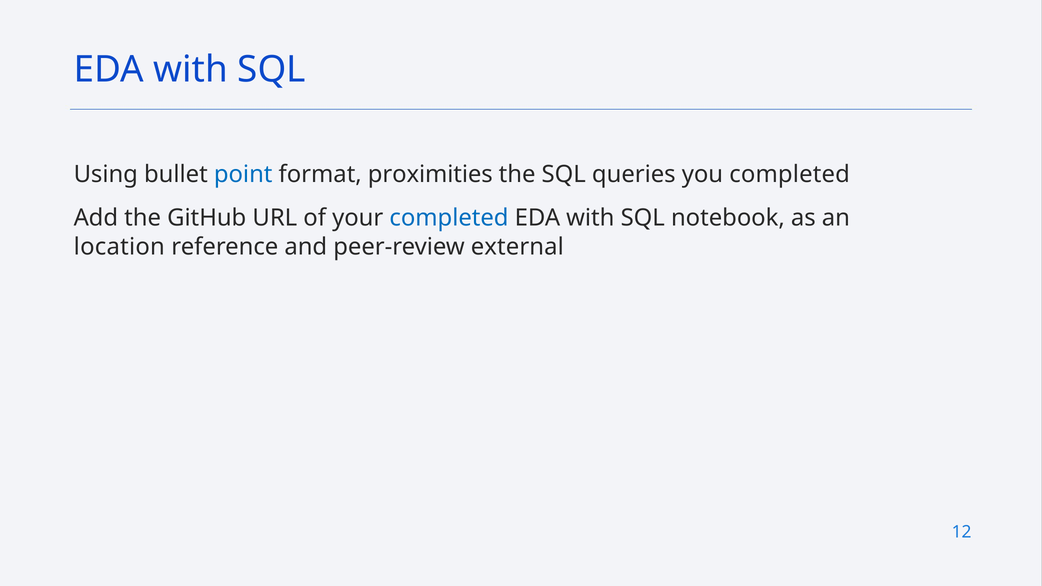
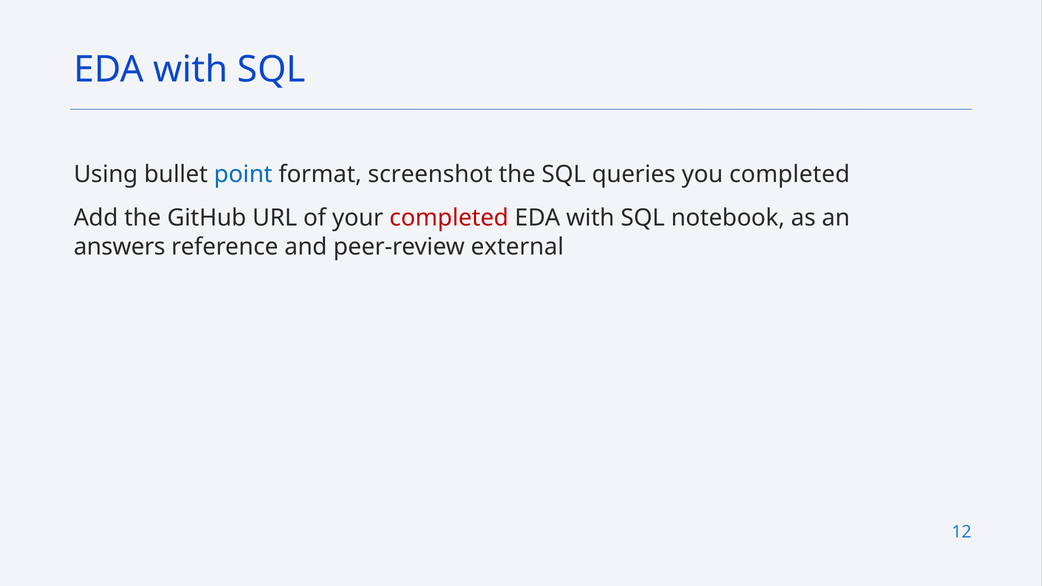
proximities: proximities -> screenshot (430, 174)
completed colour: blue -> red (449, 218)
location: location -> answers (120, 247)
